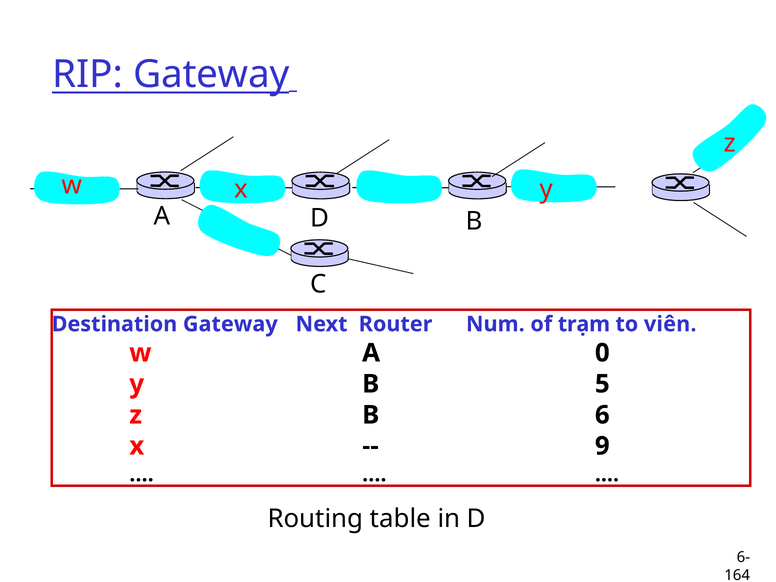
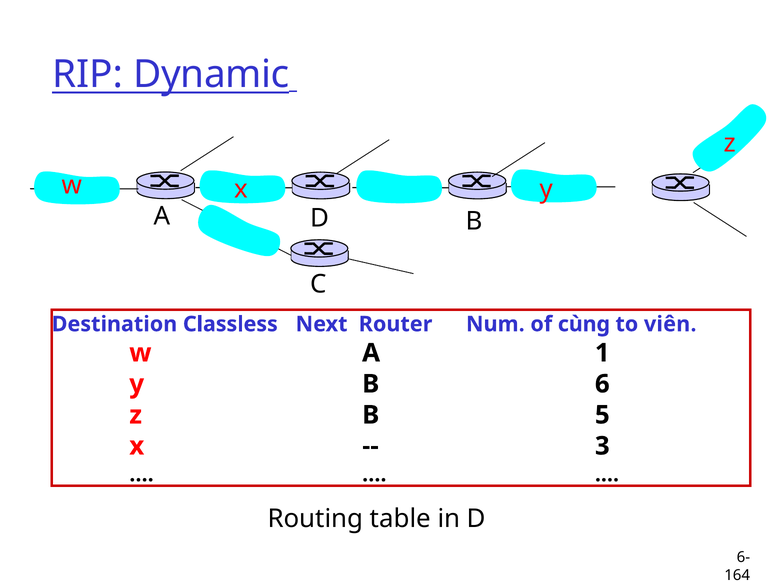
RIP Gateway: Gateway -> Dynamic (211, 75)
Destination Gateway: Gateway -> Classless (230, 324)
trạm: trạm -> cùng (584, 324)
0: 0 -> 1 (602, 353)
5: 5 -> 6 (602, 384)
6: 6 -> 5 (602, 415)
9: 9 -> 3 (602, 446)
